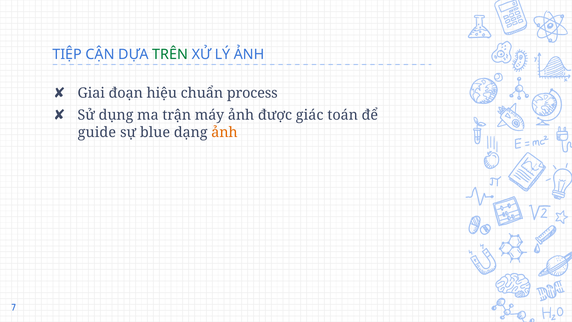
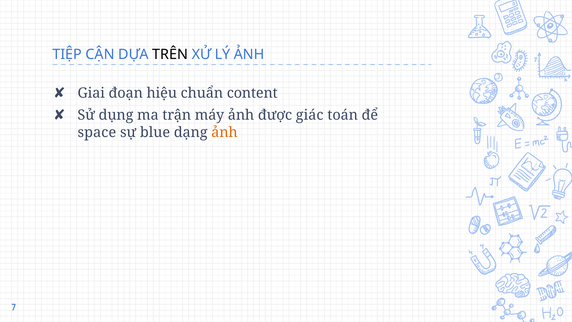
TRÊN colour: green -> black (170, 54)
process: process -> content (252, 93)
guide: guide -> space (97, 132)
